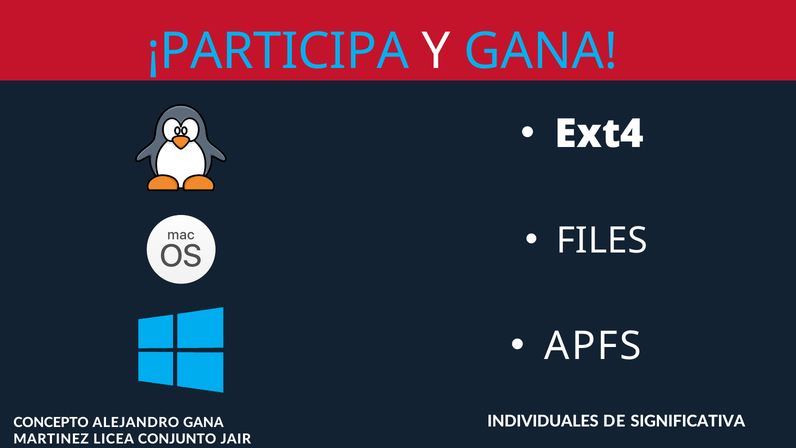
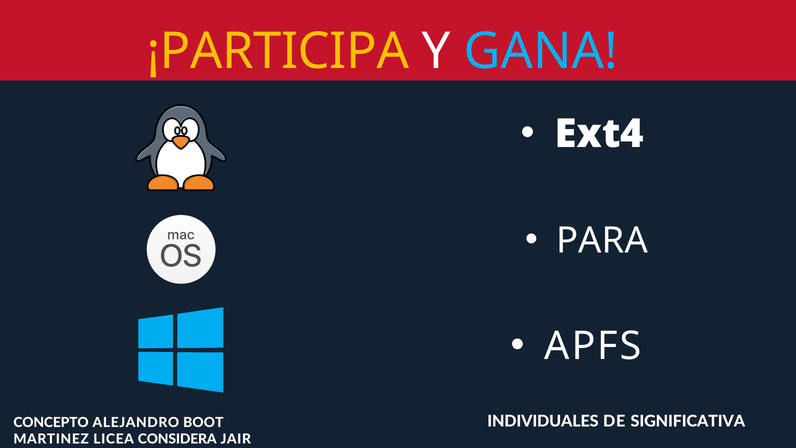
¡PARTICIPA colour: light blue -> yellow (278, 51)
FILES: FILES -> PARA (602, 241)
ALEJANDRO GANA: GANA -> BOOT (203, 423)
CONJUNTO: CONJUNTO -> CONSIDERA (177, 439)
